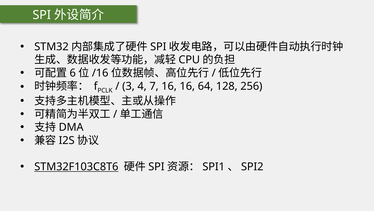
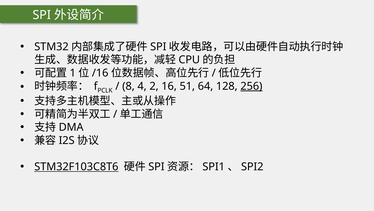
6: 6 -> 1 (73, 73)
3: 3 -> 8 (128, 86)
7: 7 -> 2 (154, 86)
16 16: 16 -> 51 (187, 86)
256 underline: none -> present (251, 86)
